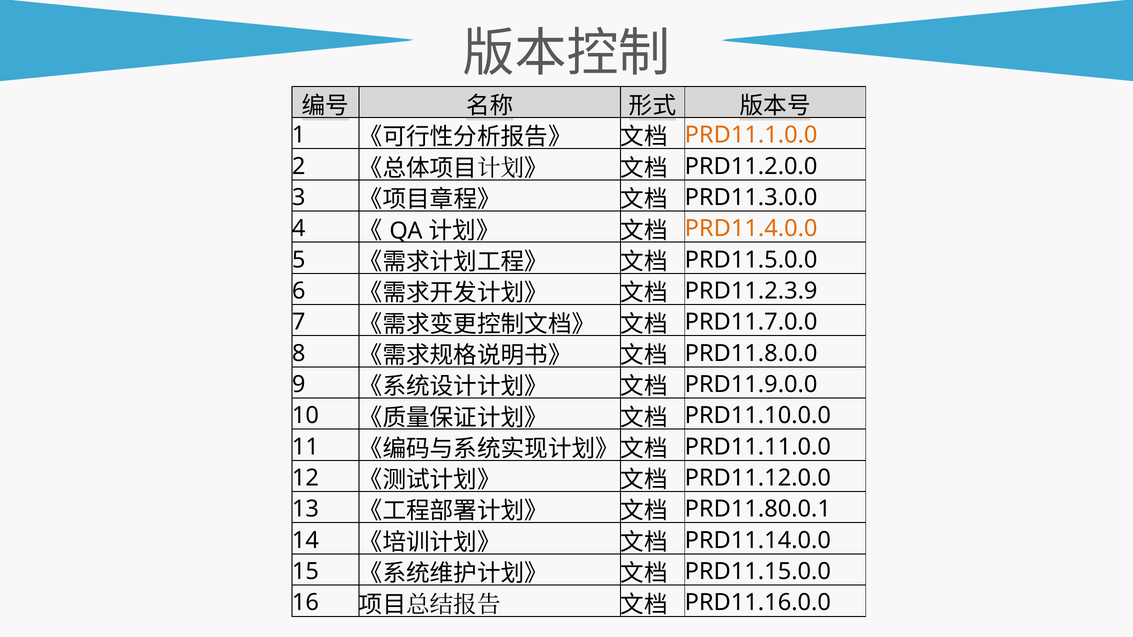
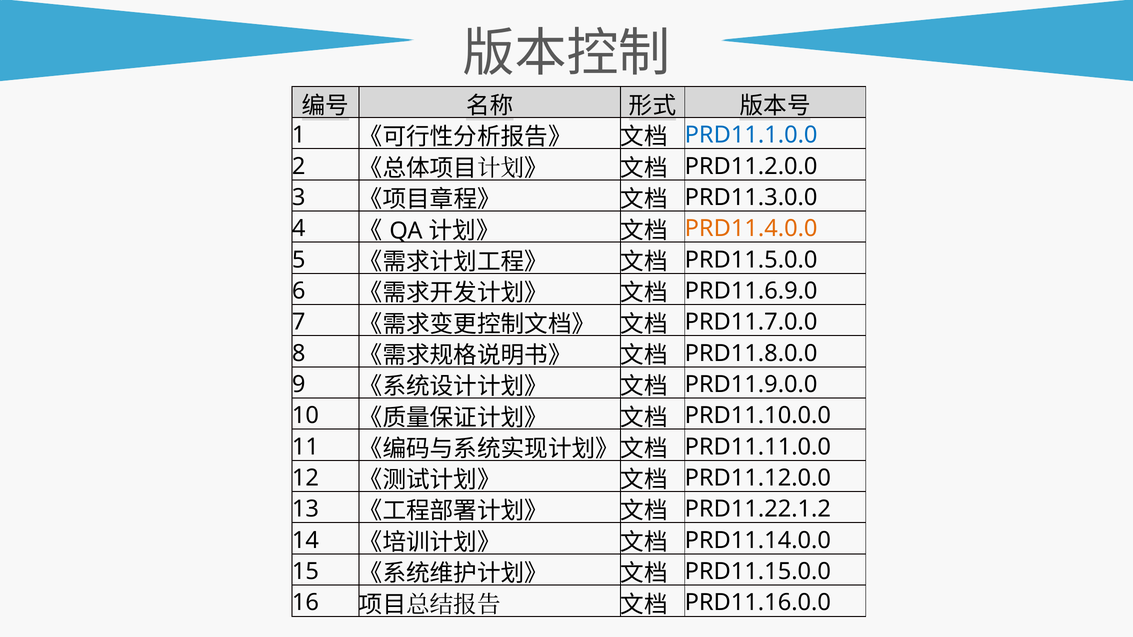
PRD11.1.0.0 colour: orange -> blue (751, 135)
PRD11.2.3.9: PRD11.2.3.9 -> PRD11.6.9.0 (751, 291)
PRD11.80.0.1: PRD11.80.0.1 -> PRD11.22.1.2 (758, 509)
